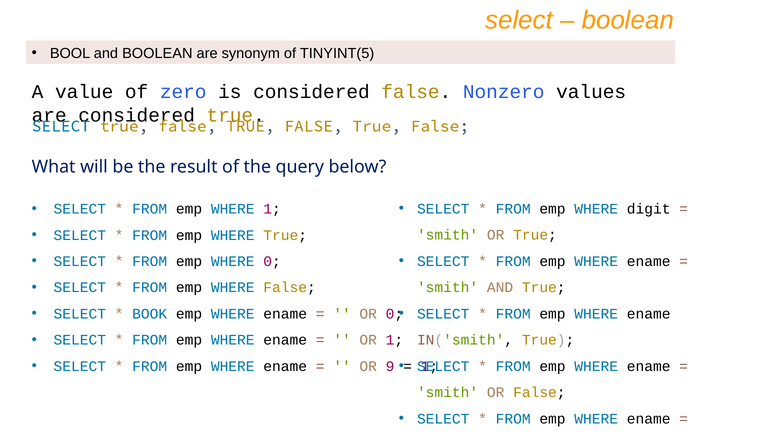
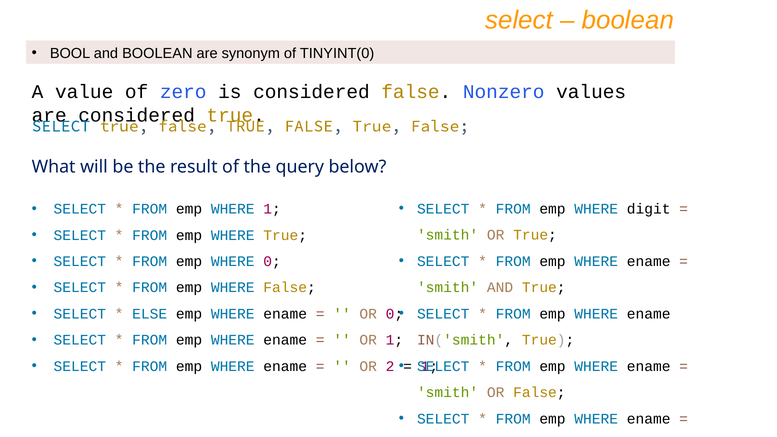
TINYINT(5: TINYINT(5 -> TINYINT(0 (337, 53)
BOOK: BOOK -> ELSE (150, 314)
9: 9 -> 2 (390, 366)
